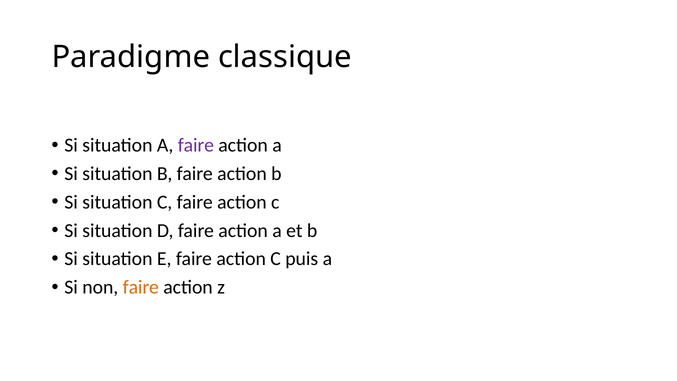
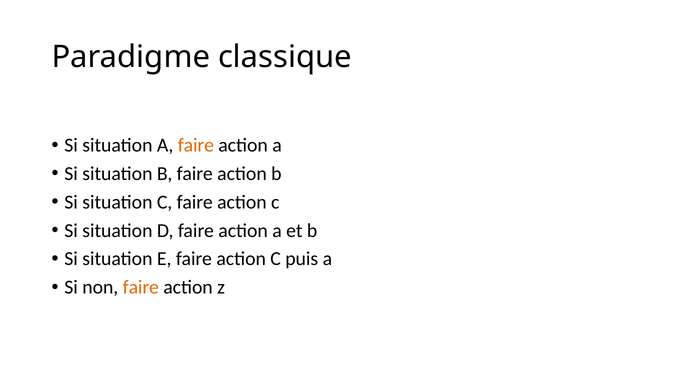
faire colour: purple -> orange (196, 145)
